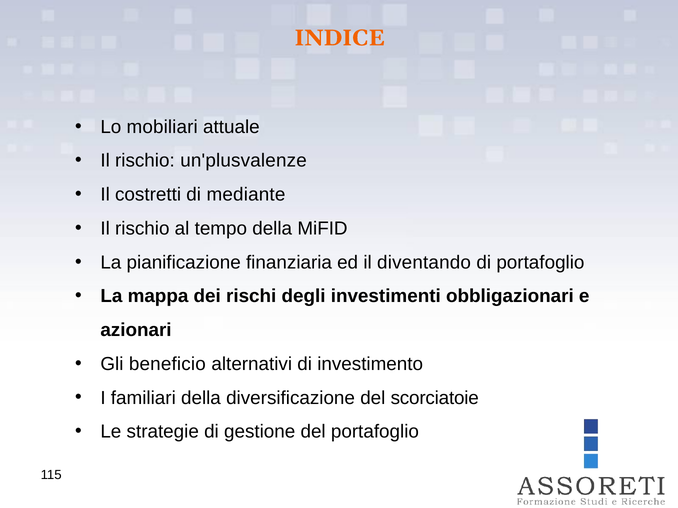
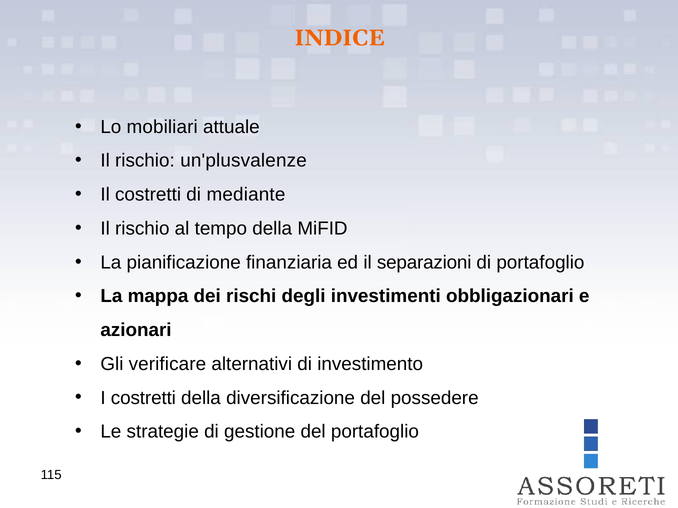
diventando: diventando -> separazioni (424, 263)
beneficio: beneficio -> verificare (167, 364)
I familiari: familiari -> costretti (143, 398)
scorciatoie: scorciatoie -> possedere (435, 398)
